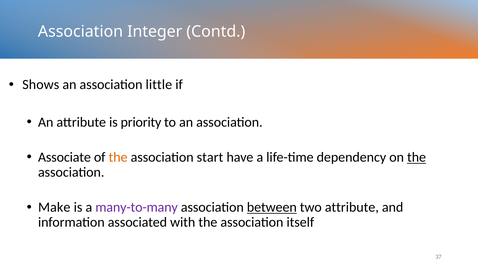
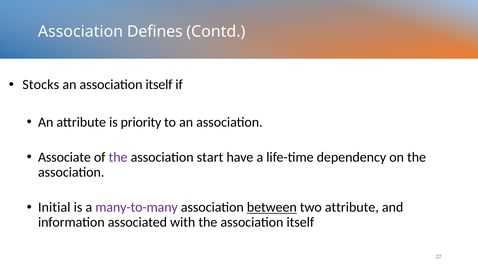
Integer: Integer -> Defines (155, 31)
Shows: Shows -> Stocks (41, 85)
an association little: little -> itself (159, 85)
the colour: orange -> purple (118, 157)
the underline: present -> none (417, 157)
Make: Make -> Initial (54, 207)
